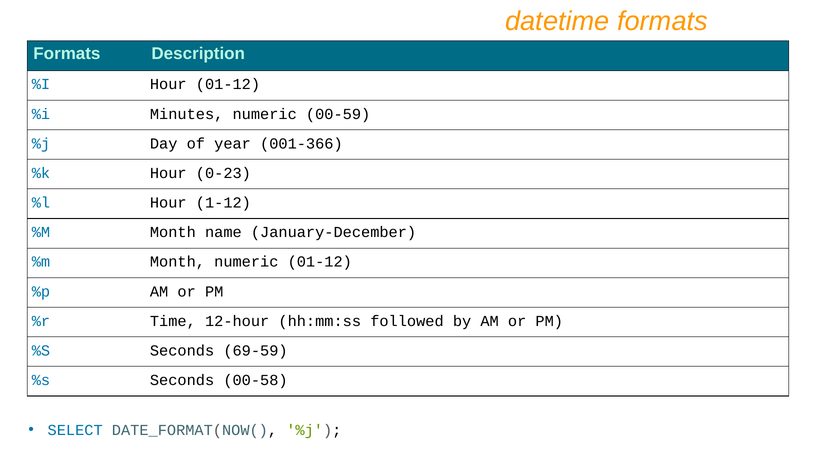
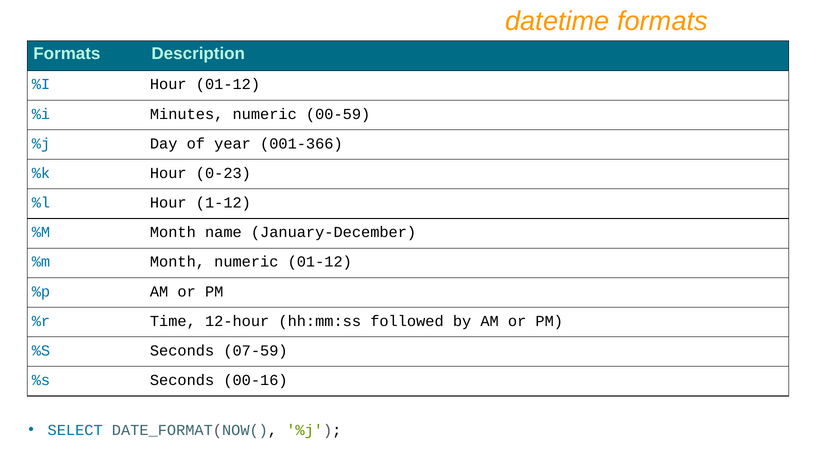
69-59: 69-59 -> 07-59 (256, 351)
00-58: 00-58 -> 00-16 (256, 380)
